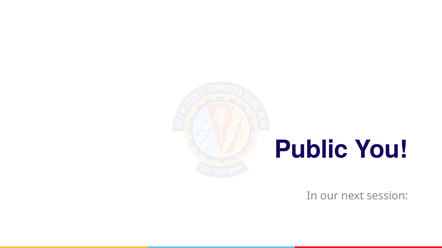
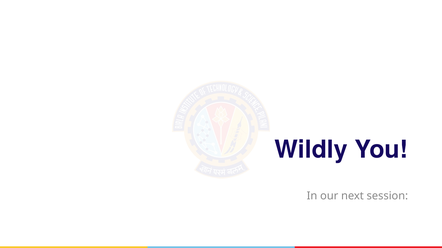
Public: Public -> Wildly (311, 150)
